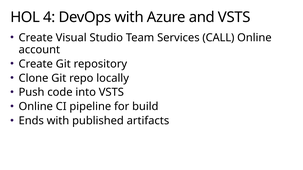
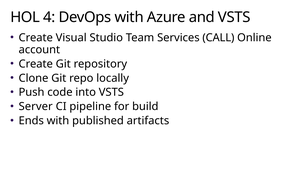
Online: Online -> Server (36, 107)
